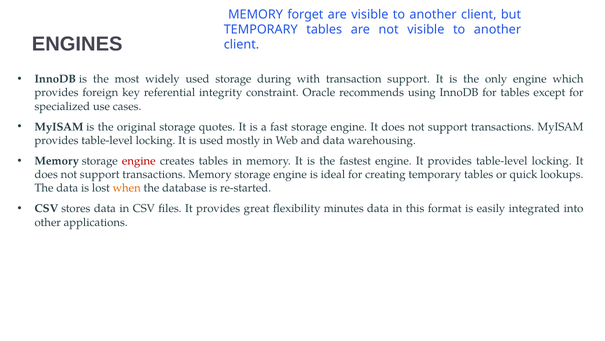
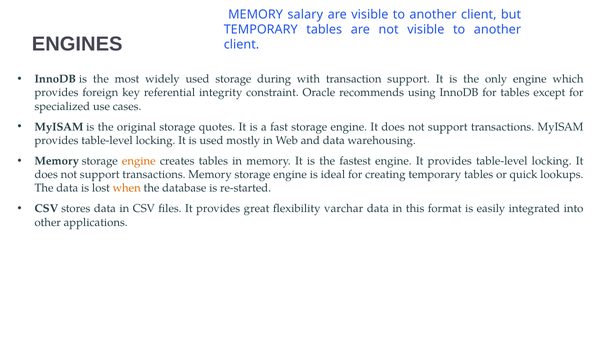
forget: forget -> salary (305, 14)
engine colour: red -> orange (139, 161)
minutes: minutes -> varchar (344, 208)
